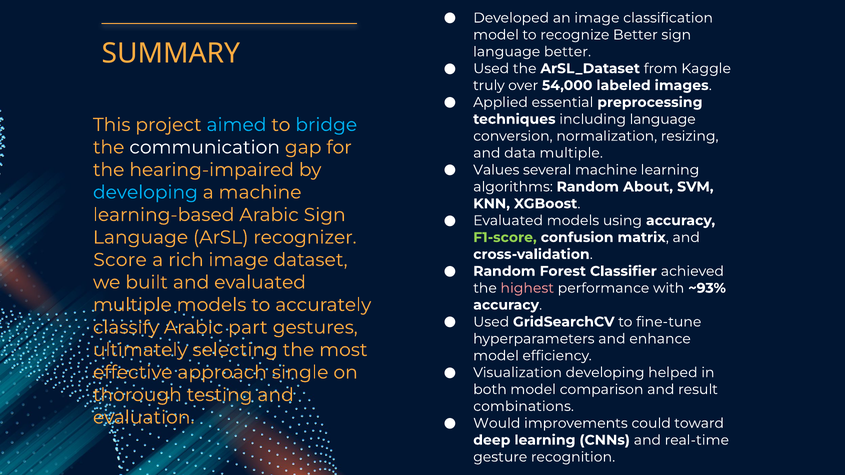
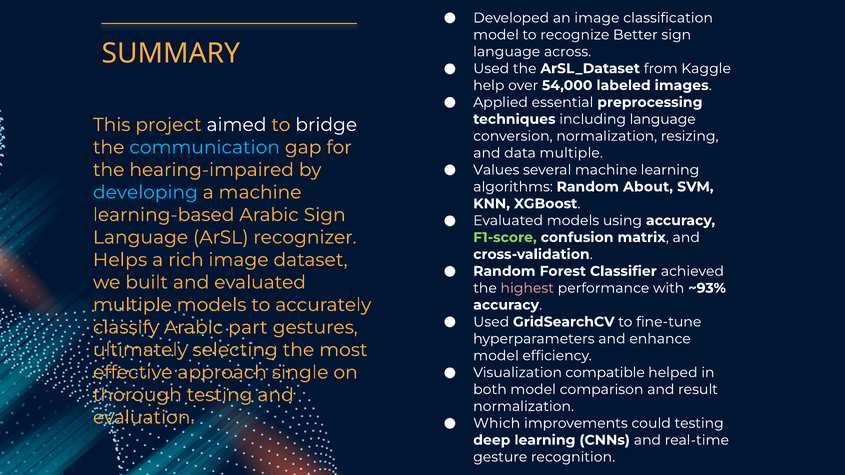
language better: better -> across (568, 52)
truly: truly -> help (489, 85)
aimed colour: light blue -> white (236, 125)
bridge colour: light blue -> white (326, 125)
communication colour: white -> light blue (205, 147)
Score: Score -> Helps (120, 260)
Visualization developing: developing -> compatible (605, 373)
combinations: combinations -> normalization (524, 407)
Would: Would -> Which (497, 423)
could toward: toward -> testing (699, 423)
